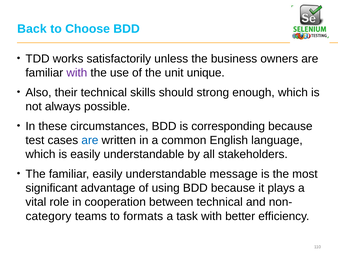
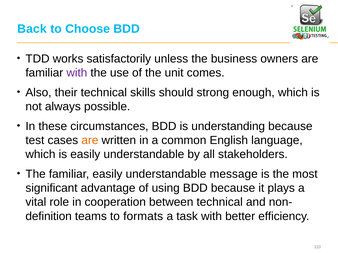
unique: unique -> comes (206, 73)
corresponding: corresponding -> understanding (228, 126)
are colour: blue -> orange (90, 141)
category: category -> definition (49, 217)
